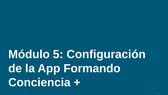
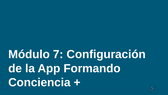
5: 5 -> 7 (58, 54)
